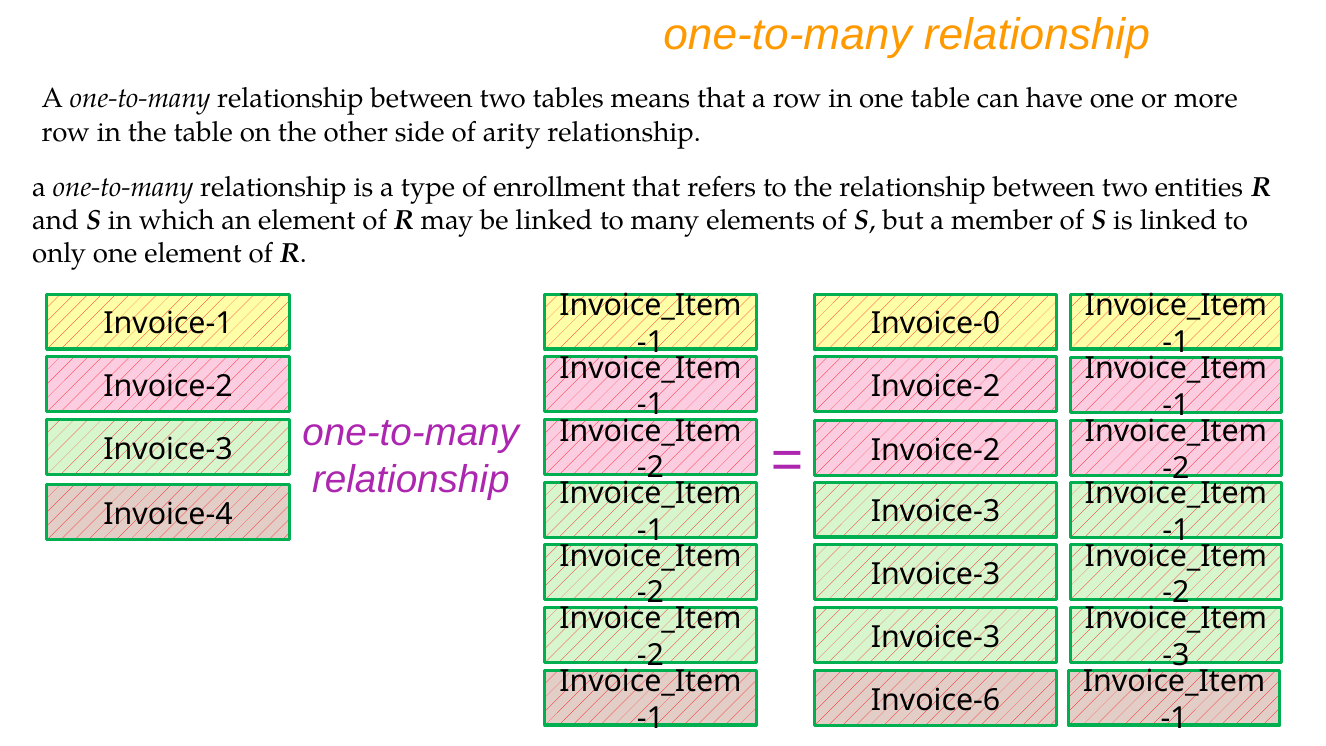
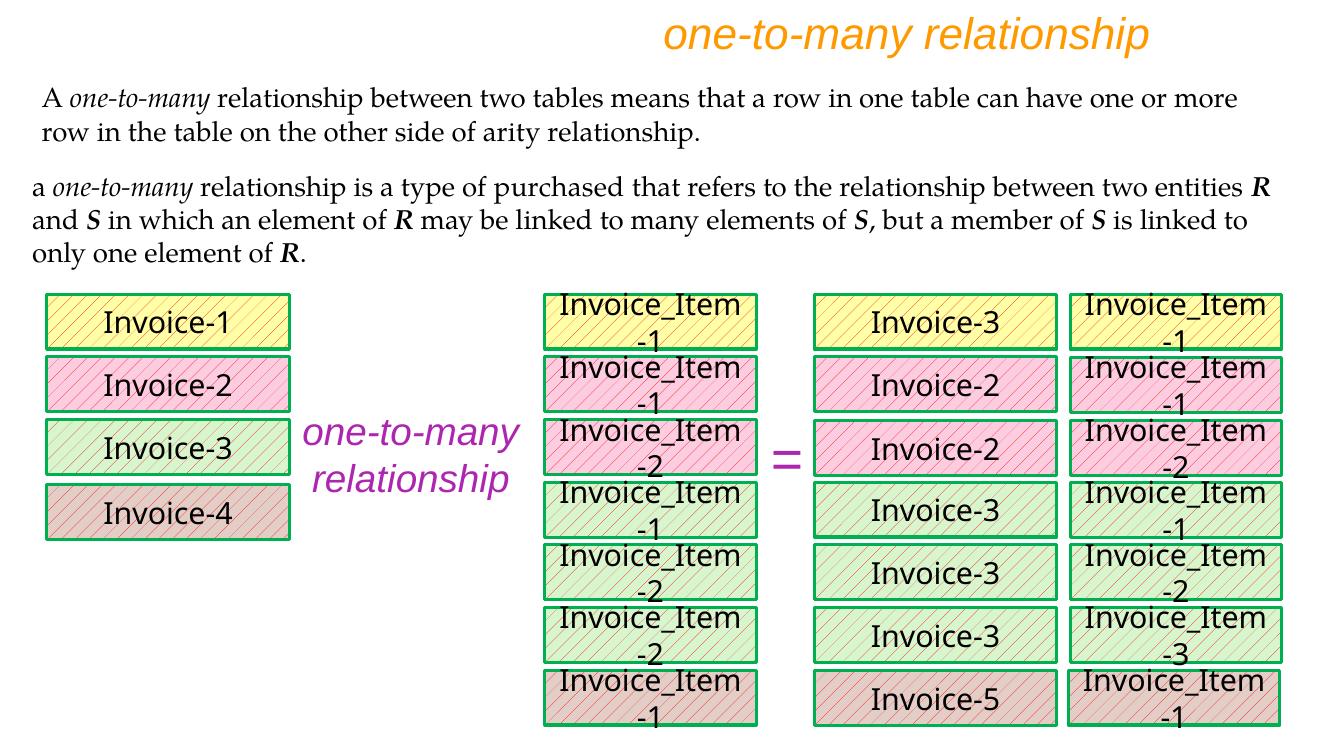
enrollment: enrollment -> purchased (559, 187)
Invoice-0: Invoice-0 -> Invoice-3 (936, 324)
Invoice-6: Invoice-6 -> Invoice-5 (936, 700)
